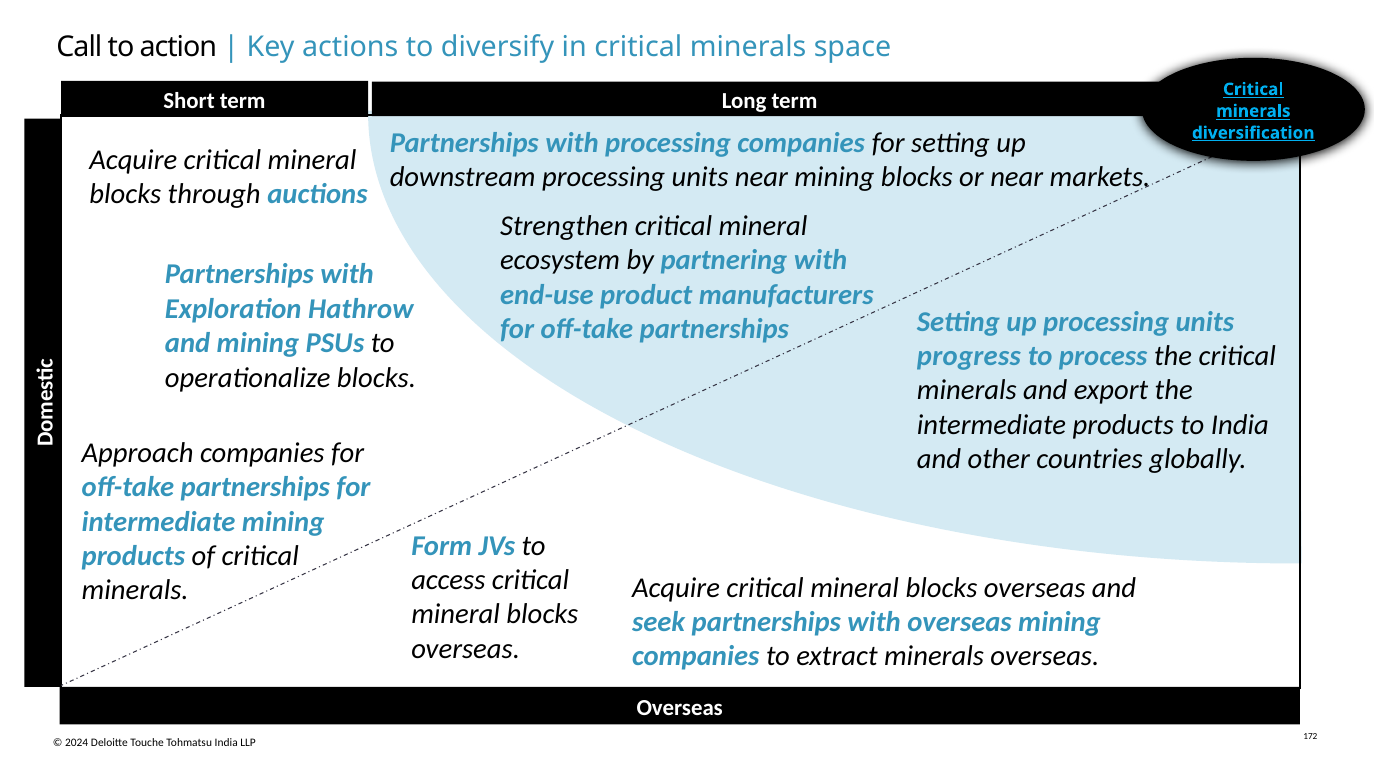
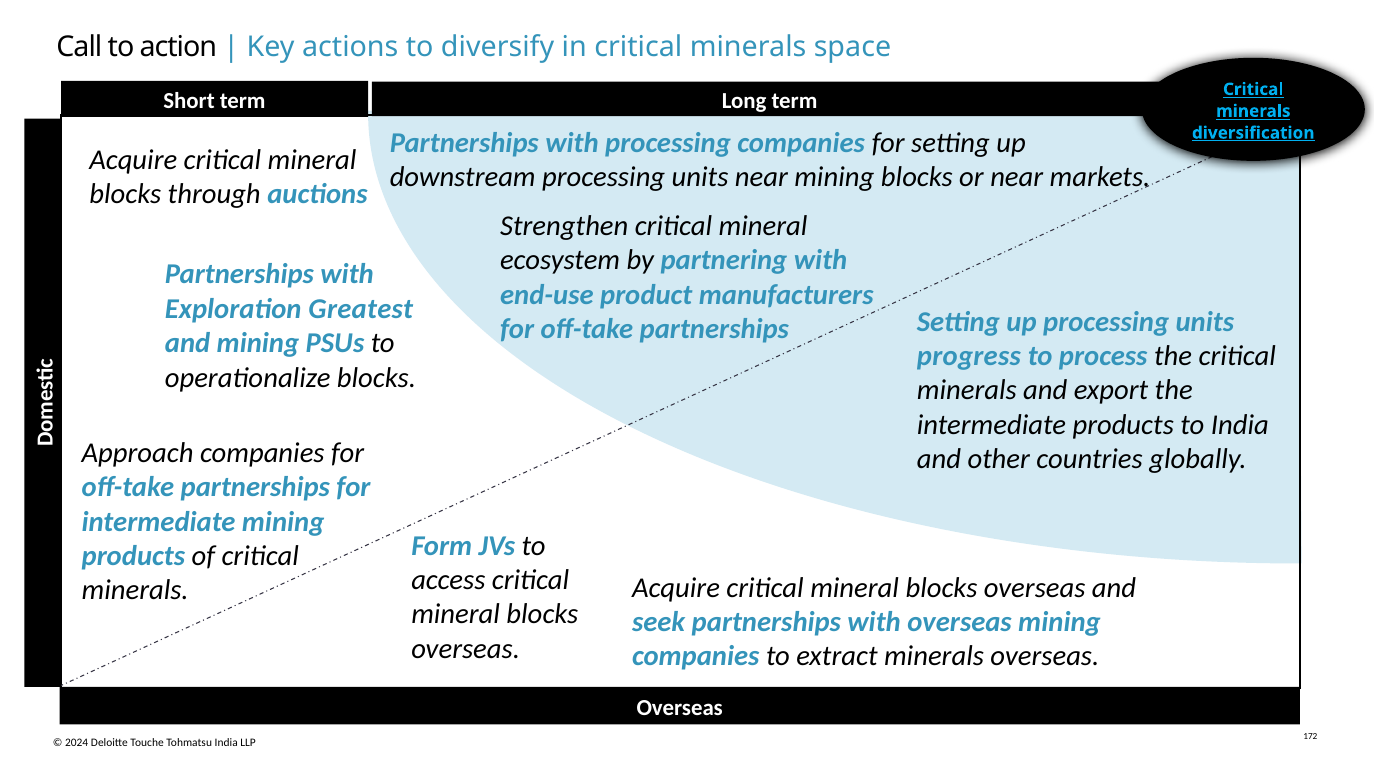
Hathrow: Hathrow -> Greatest (361, 309)
